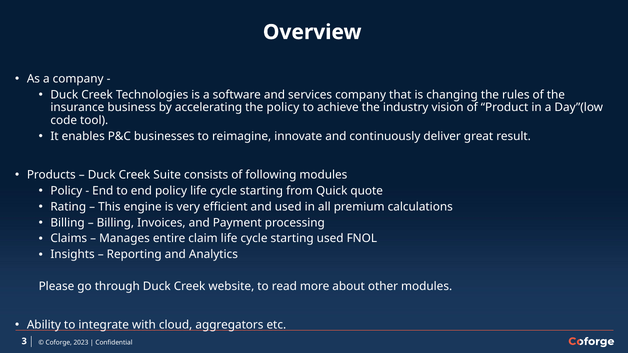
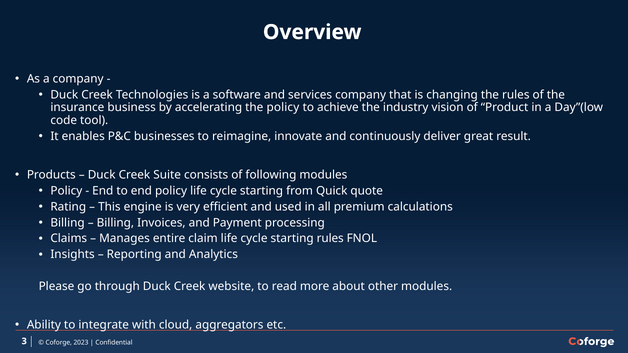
starting used: used -> rules (330, 239)
